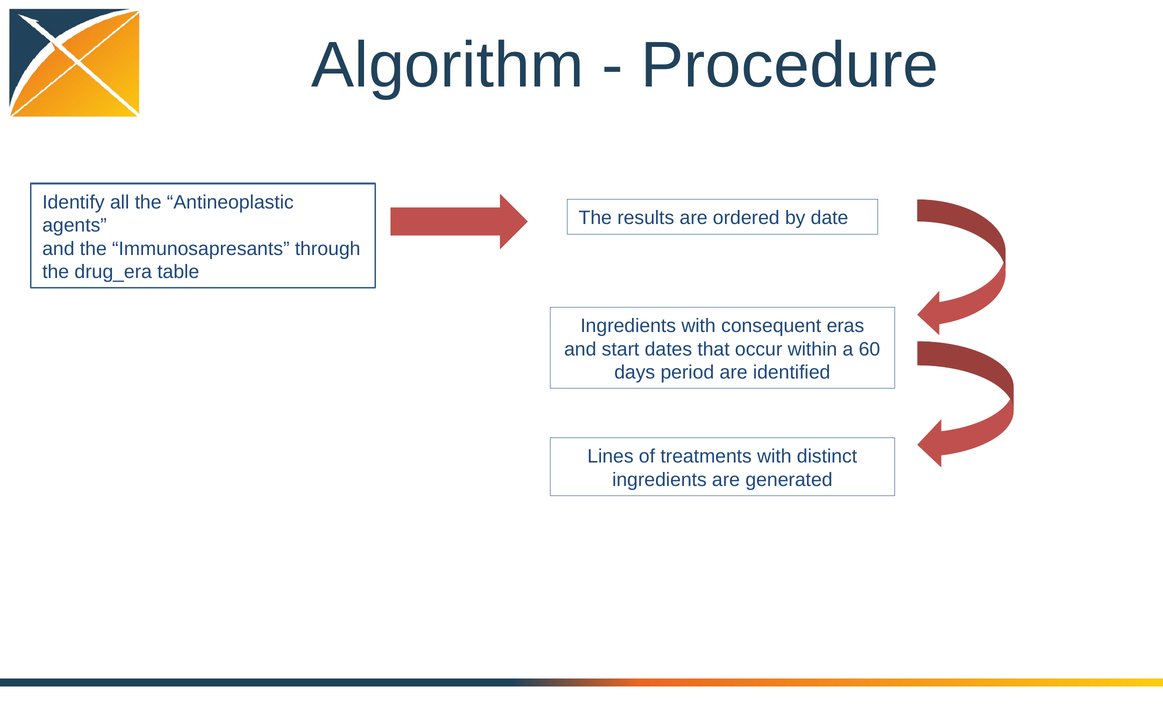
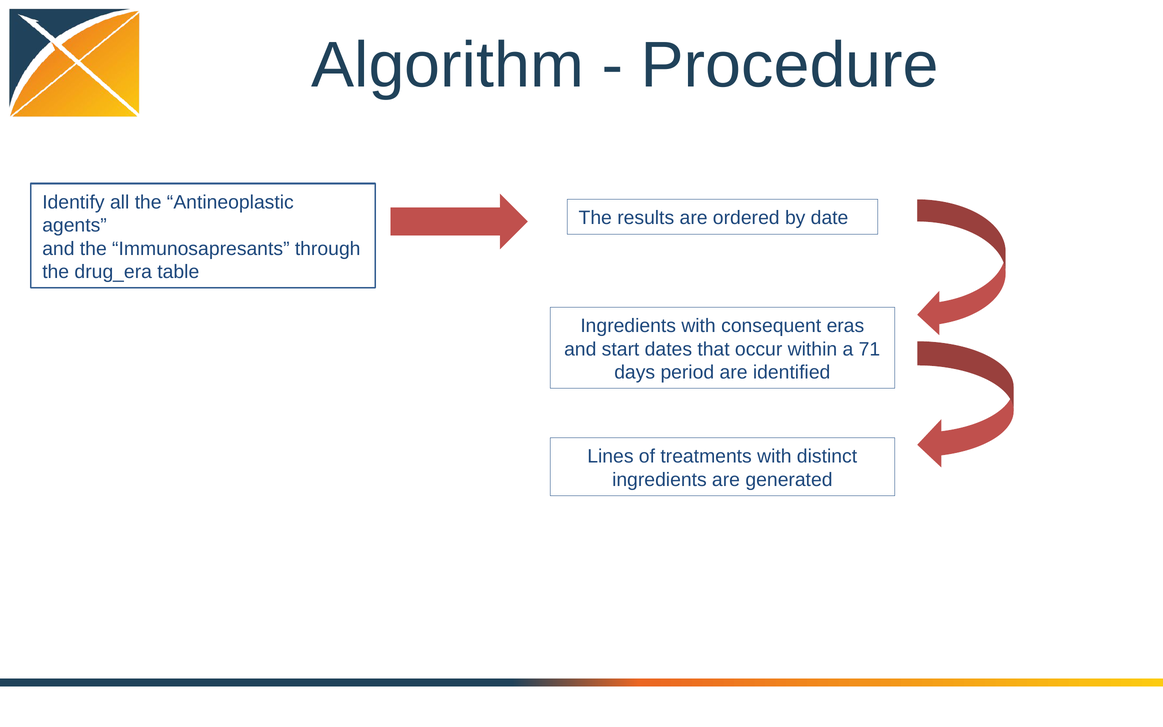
60: 60 -> 71 (869, 349)
